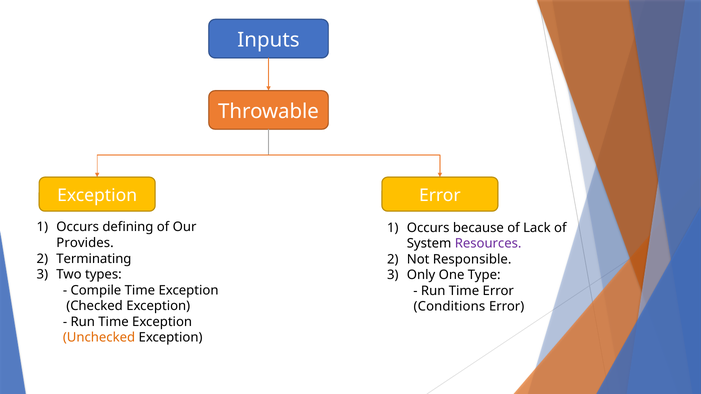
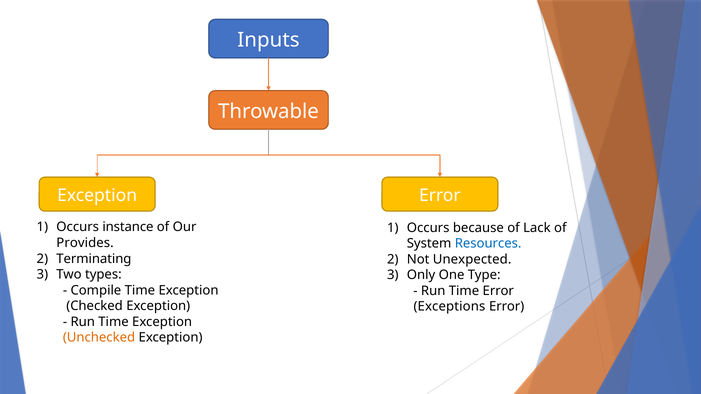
defining: defining -> instance (128, 227)
Resources colour: purple -> blue (488, 244)
Responsible: Responsible -> Unexpected (472, 259)
Conditions: Conditions -> Exceptions (449, 307)
